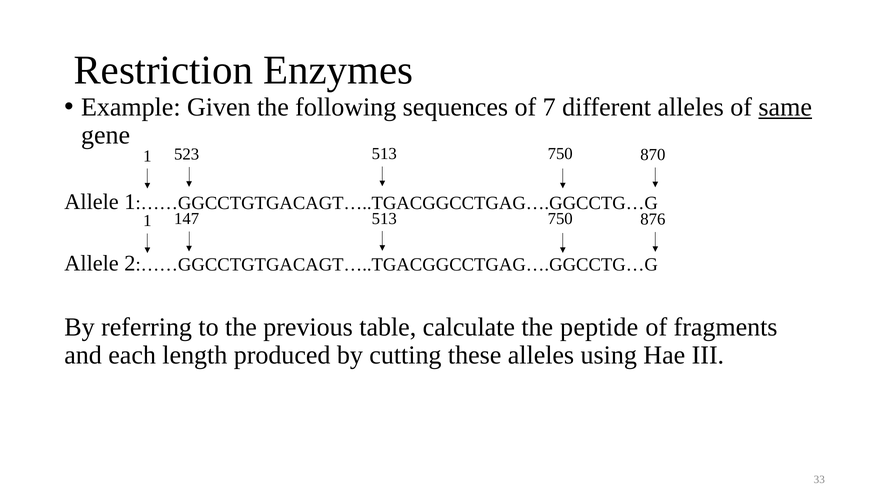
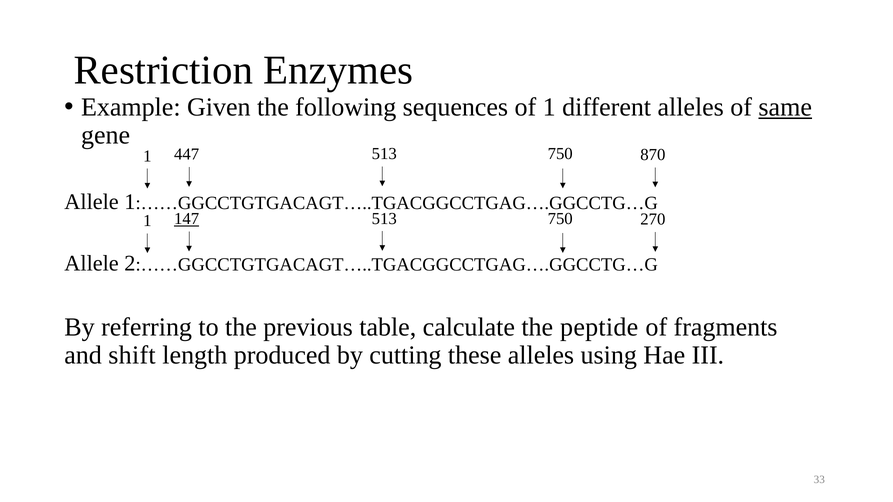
of 7: 7 -> 1 (549, 107)
523: 523 -> 447 (187, 154)
147 underline: none -> present (187, 219)
876: 876 -> 270 (653, 219)
each: each -> shift (132, 355)
